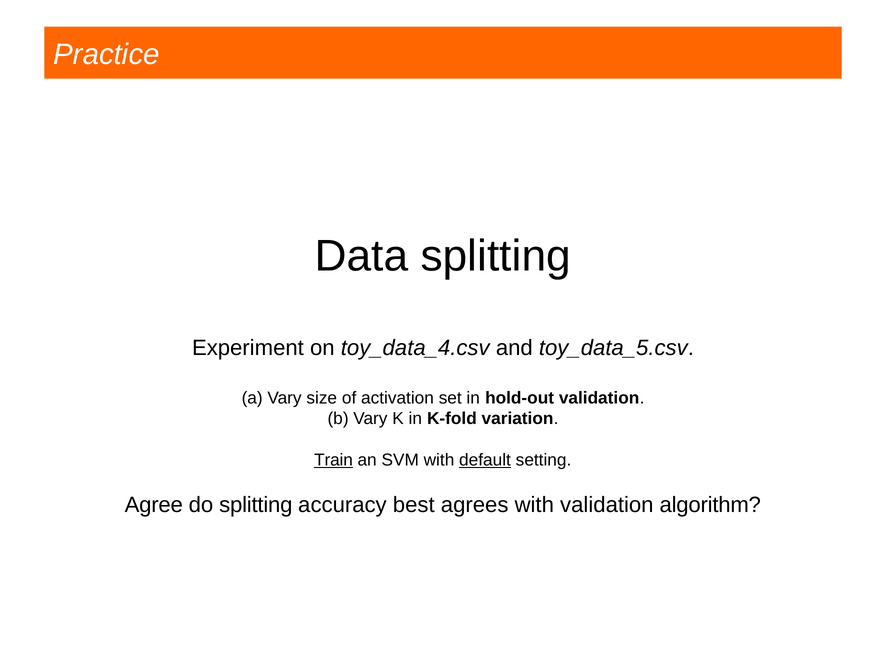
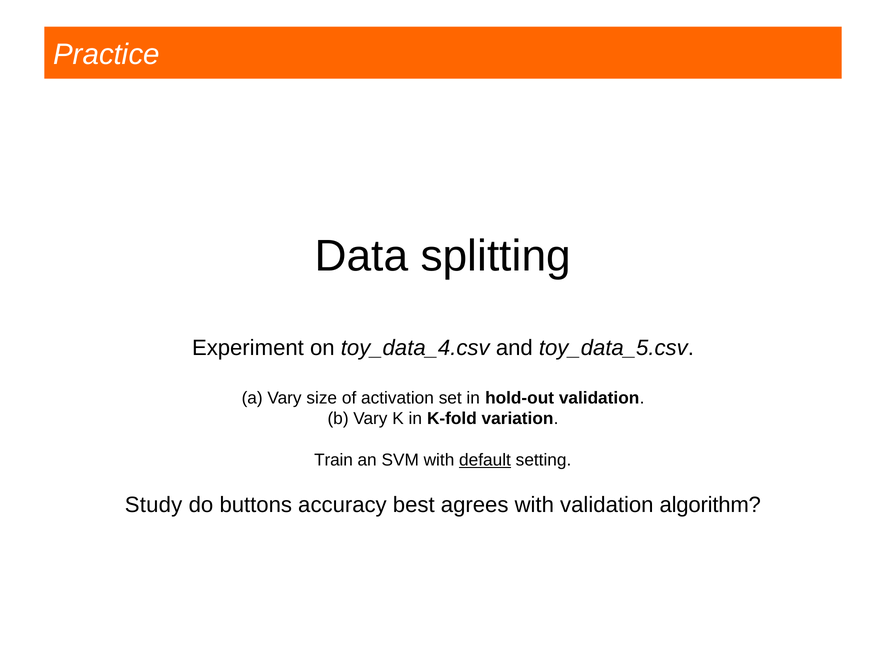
Train underline: present -> none (334, 460)
Agree: Agree -> Study (154, 504)
do splitting: splitting -> buttons (256, 504)
